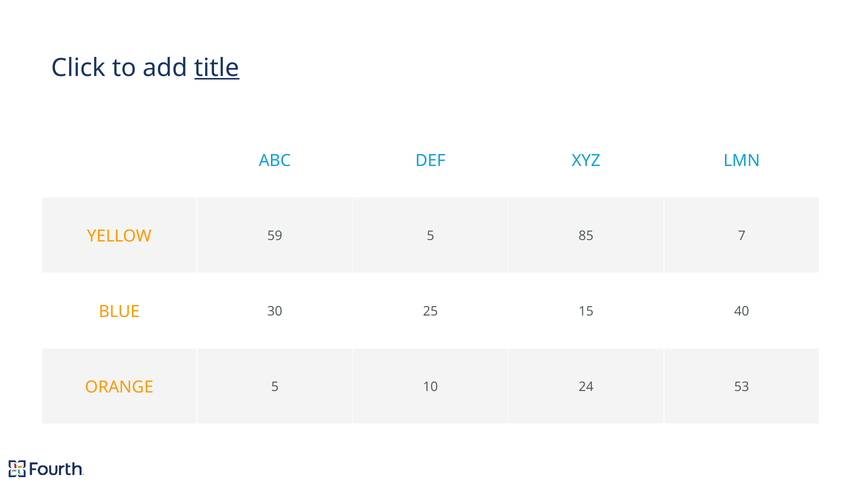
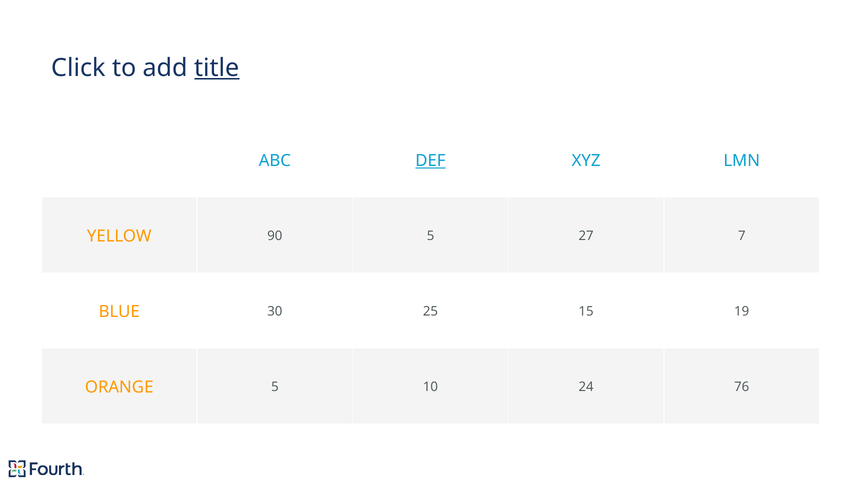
DEF underline: none -> present (430, 161)
59: 59 -> 90 (275, 236)
85: 85 -> 27 (586, 236)
40: 40 -> 19 (742, 312)
53: 53 -> 76 (742, 387)
